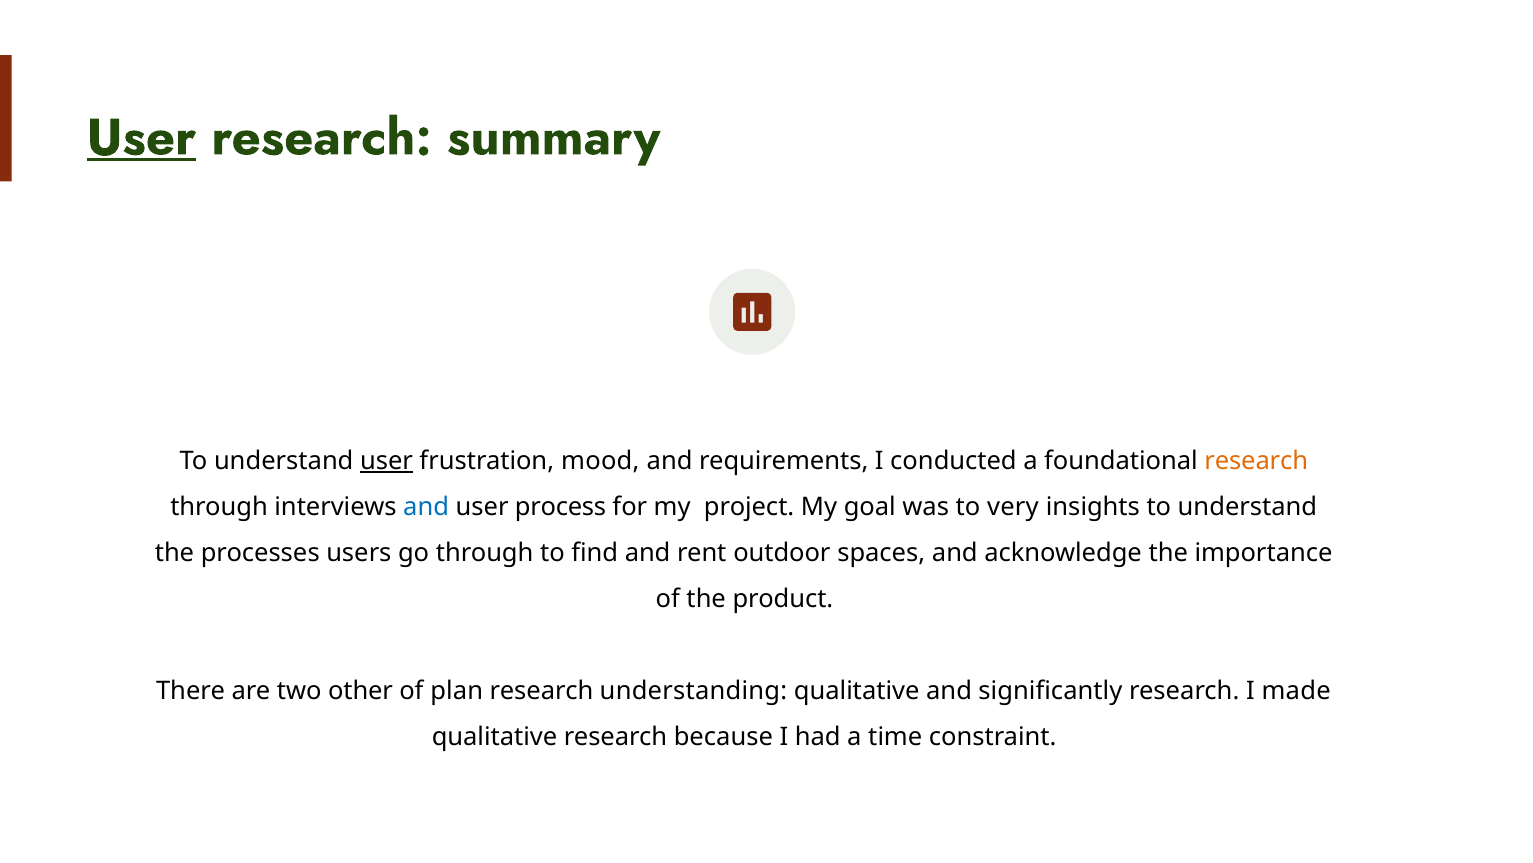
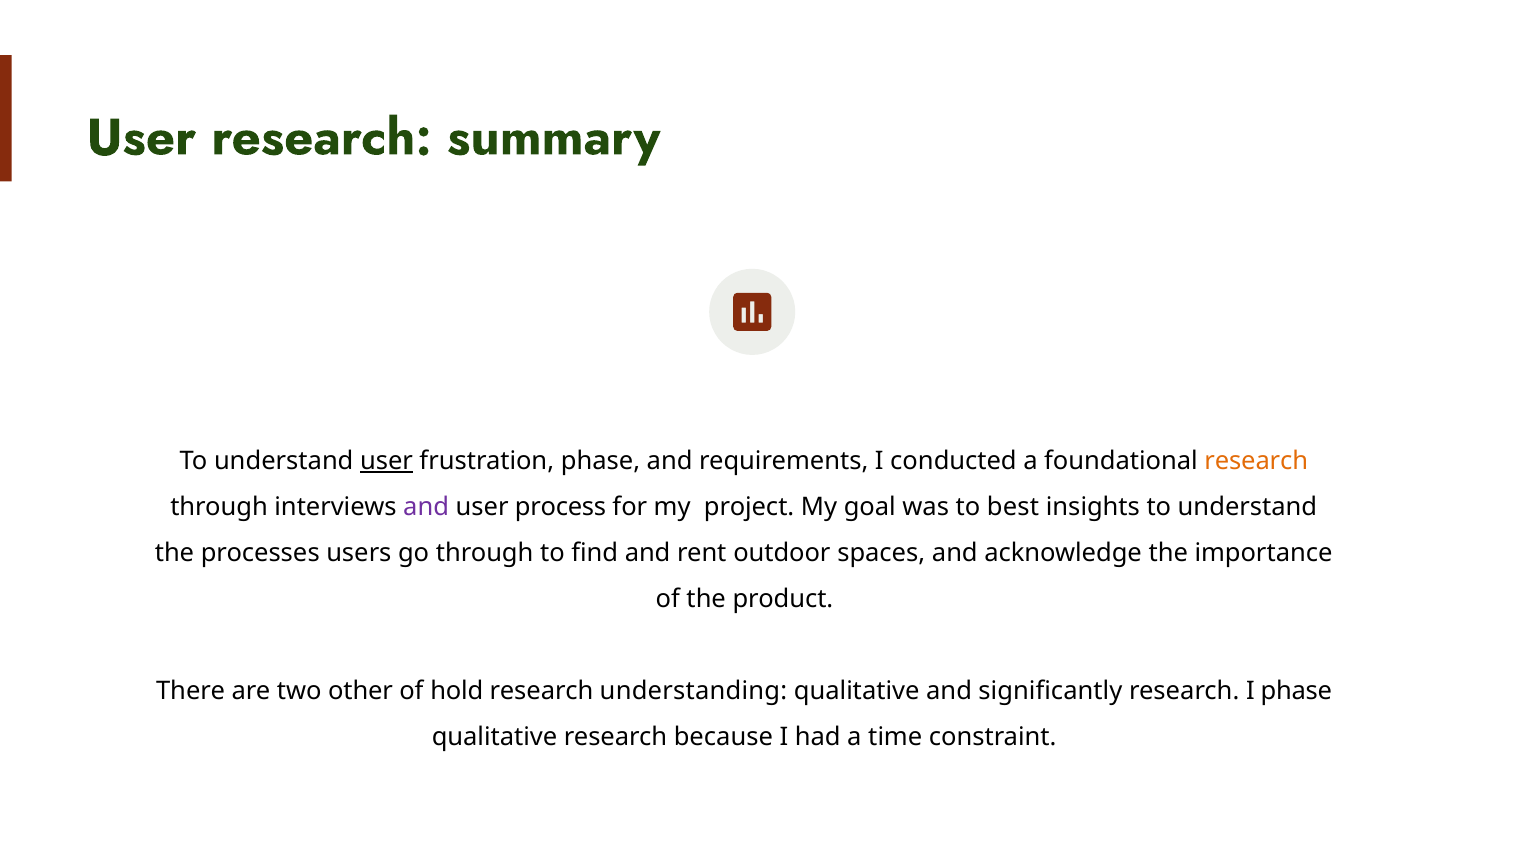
User underline: present -> none (141, 137)
frustration mood: mood -> phase (600, 460)
and colour: blue -> purple (426, 506)
very: very -> best (1013, 506)
plan: plan -> hold (457, 690)
I made: made -> phase (1296, 690)
